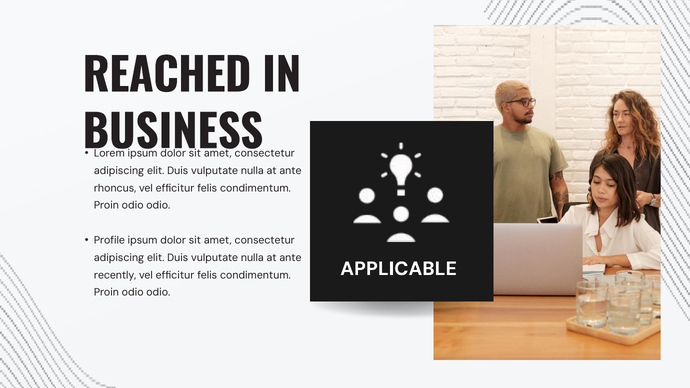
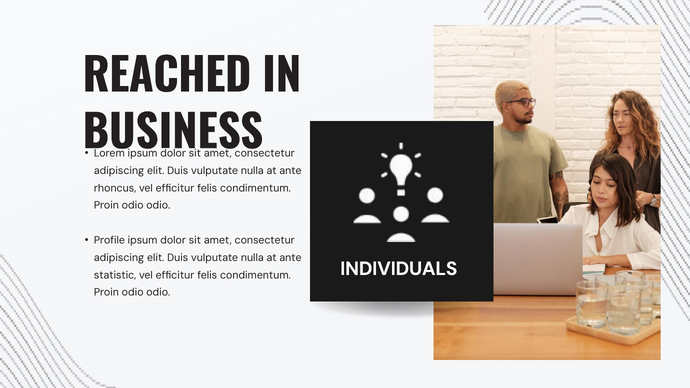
APPLICABLE: APPLICABLE -> INDIVIDUALS (399, 269)
recently: recently -> statistic (115, 275)
